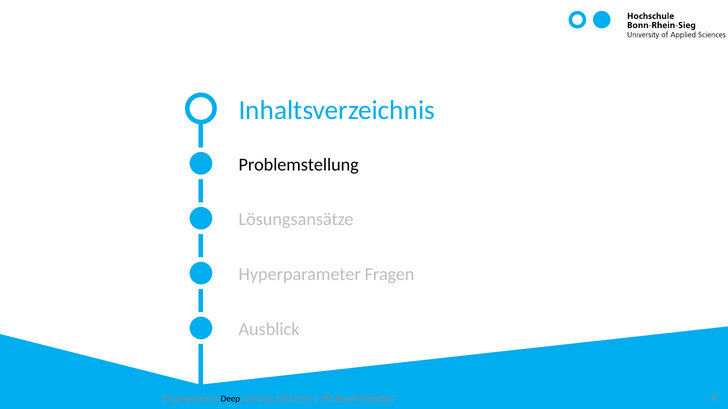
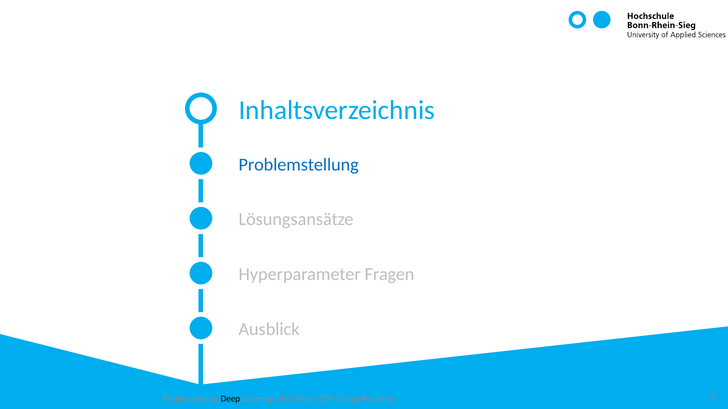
Problemstellung colour: black -> blue (299, 165)
Erste: Erste -> Ziele (303, 399)
Anzahl: Anzahl -> Tuning (348, 399)
0: 0 -> 5 (714, 398)
